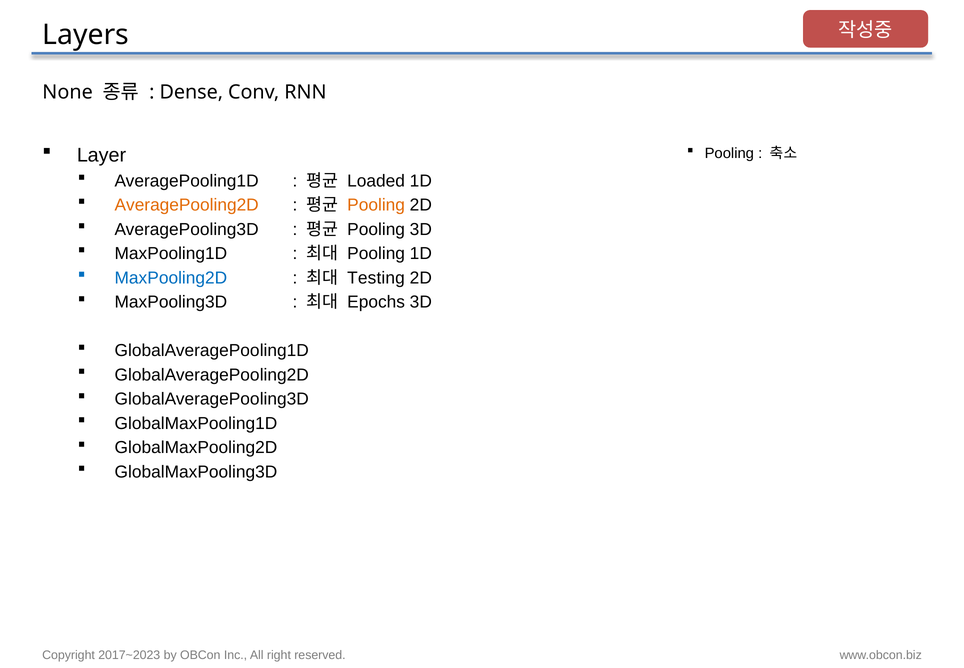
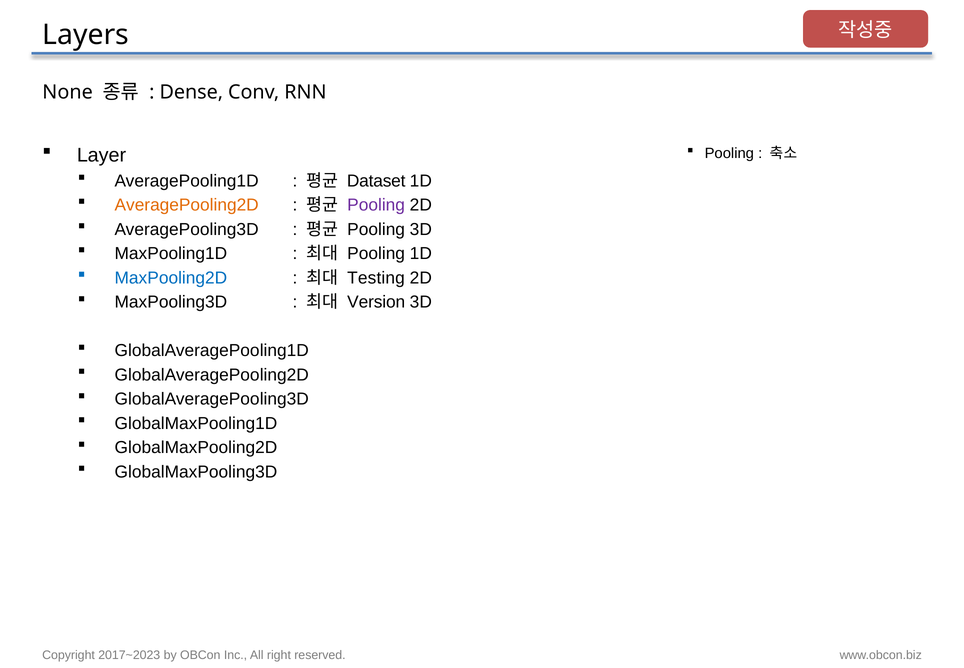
Loaded: Loaded -> Dataset (376, 181)
Pooling colour: orange -> purple (376, 205)
Epochs: Epochs -> Version (376, 302)
